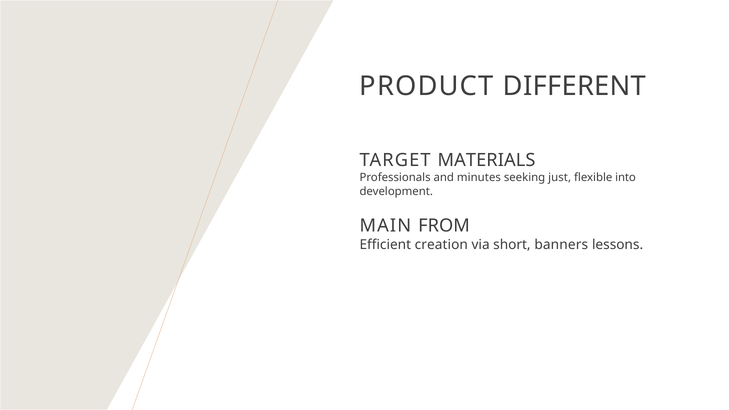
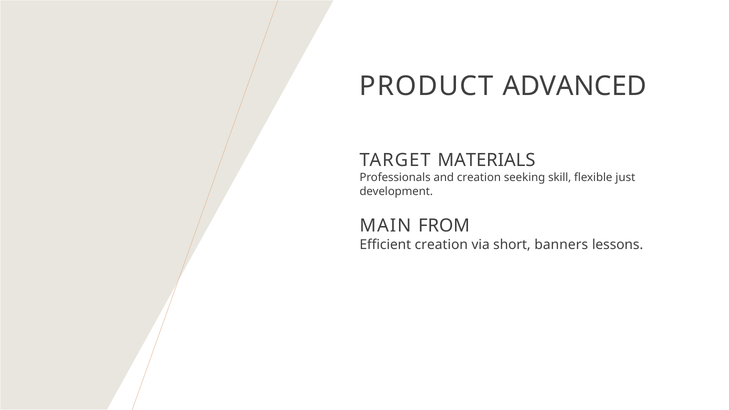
DIFFERENT: DIFFERENT -> ADVANCED (575, 86)
and minutes: minutes -> creation (479, 178)
just: just -> skill (560, 178)
into: into -> just (625, 178)
